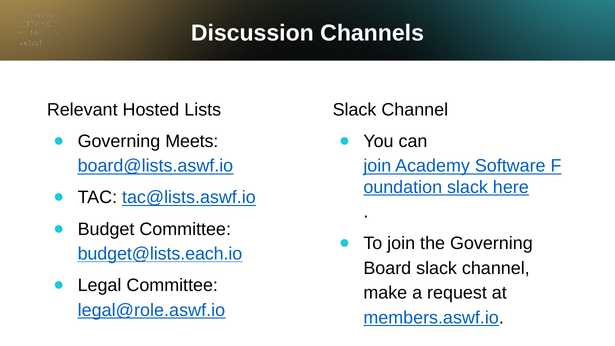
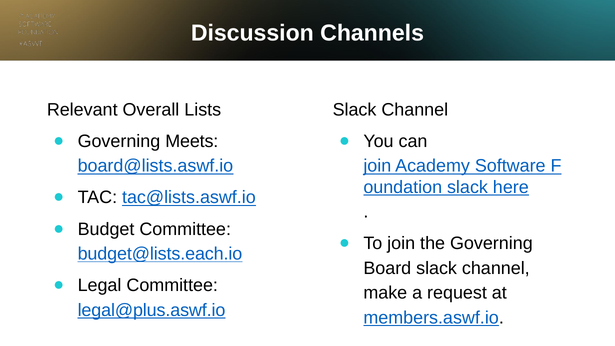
Hosted: Hosted -> Overall (151, 110)
legal@role.aswf.io: legal@role.aswf.io -> legal@plus.aswf.io (151, 310)
